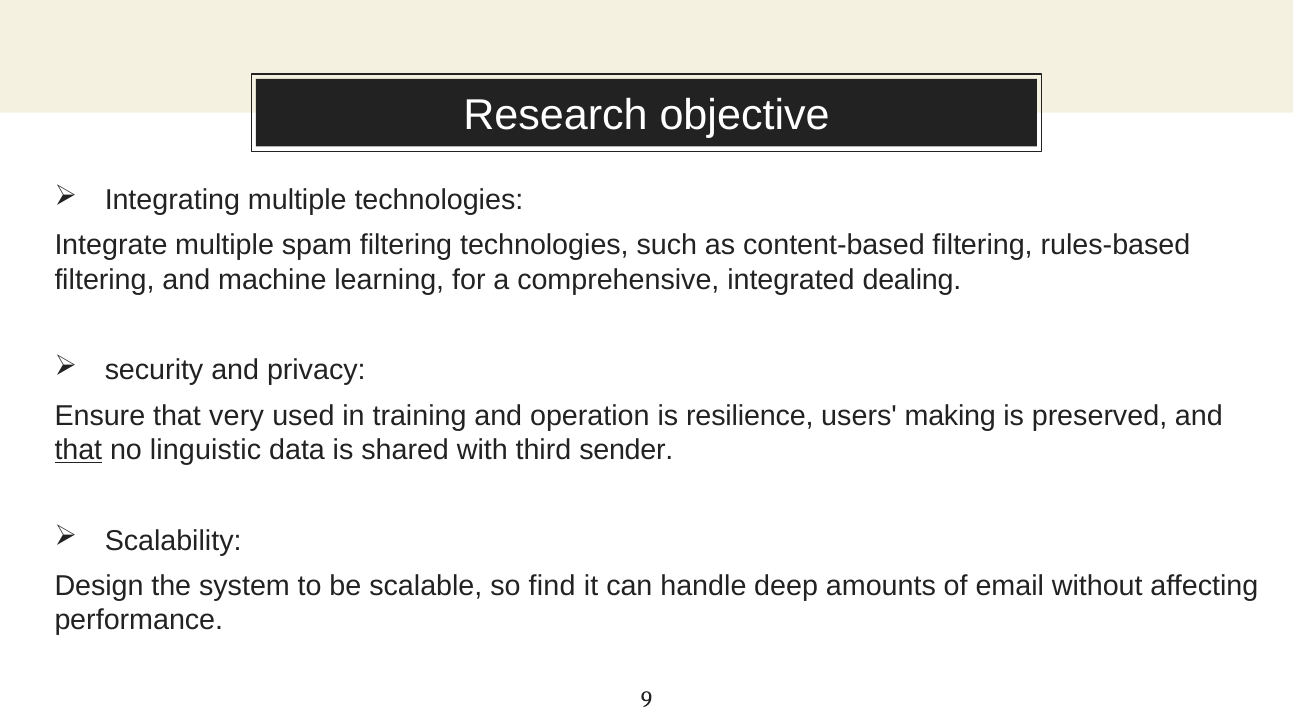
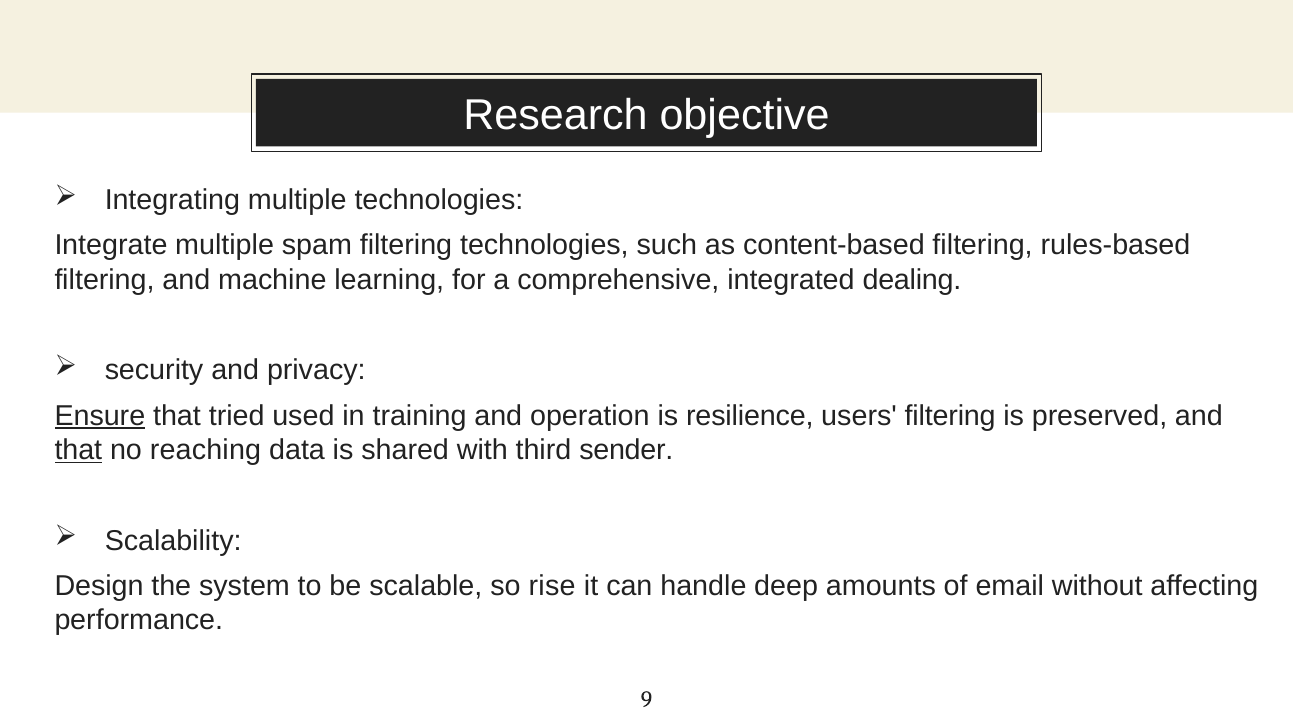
Ensure underline: none -> present (100, 416)
very: very -> tried (237, 416)
users making: making -> filtering (950, 416)
linguistic: linguistic -> reaching (205, 450)
find: find -> rise (552, 586)
